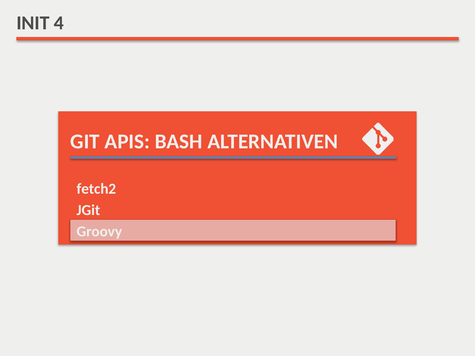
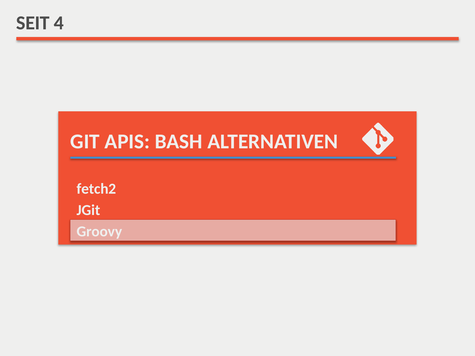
INIT: INIT -> SEIT (33, 23)
